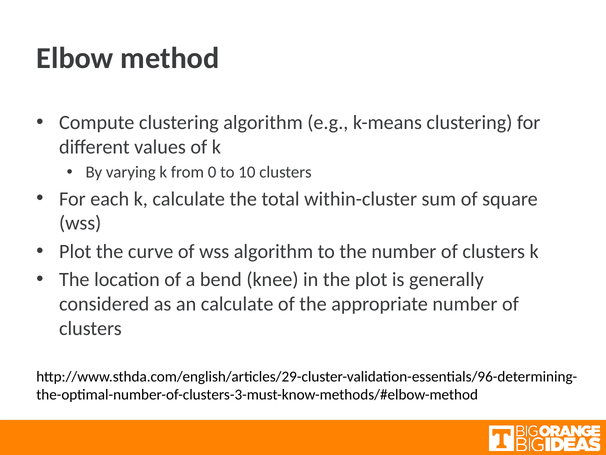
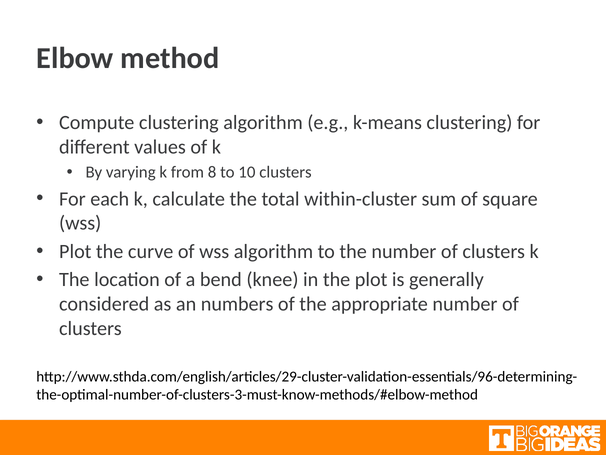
0: 0 -> 8 (212, 172)
an calculate: calculate -> numbers (237, 304)
